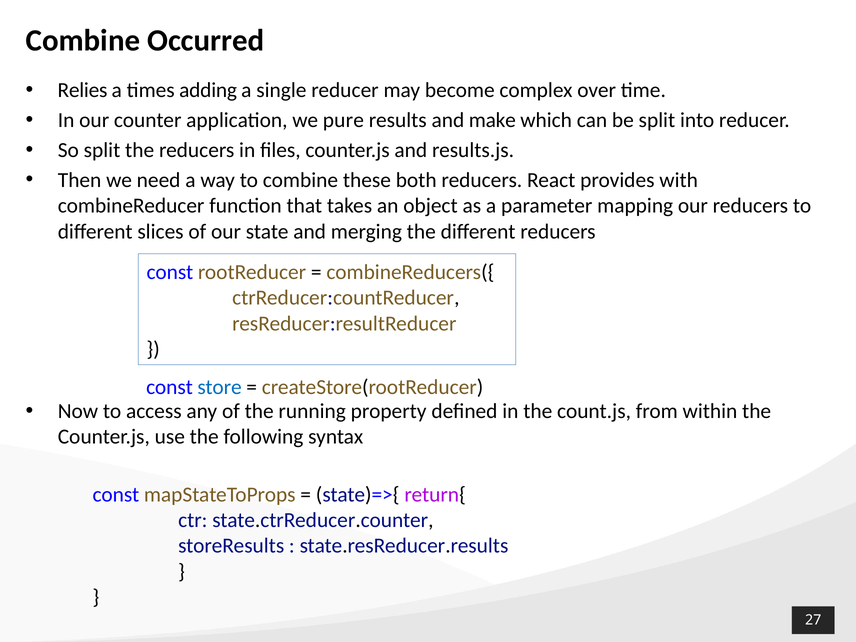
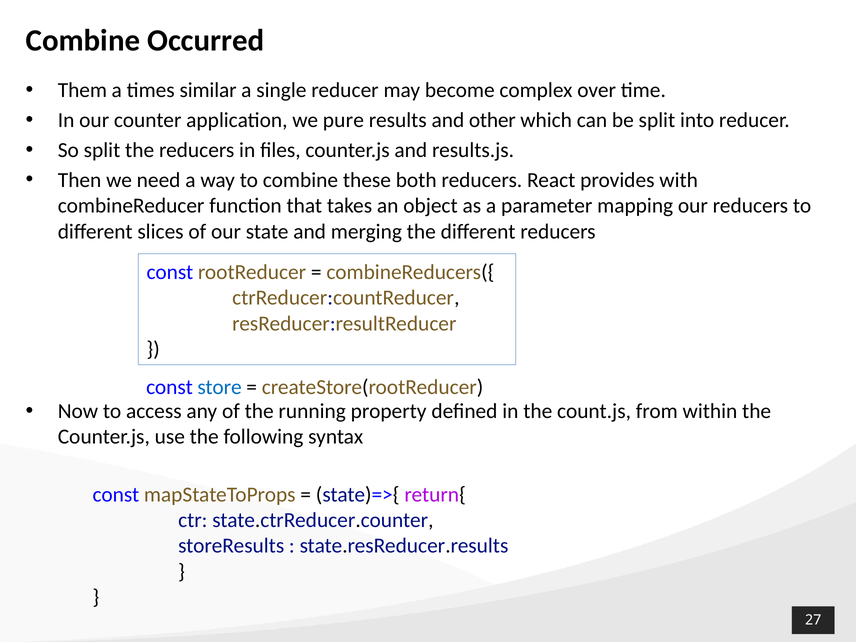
Relies: Relies -> Them (82, 90)
adding: adding -> similar (208, 90)
make: make -> other (492, 120)
